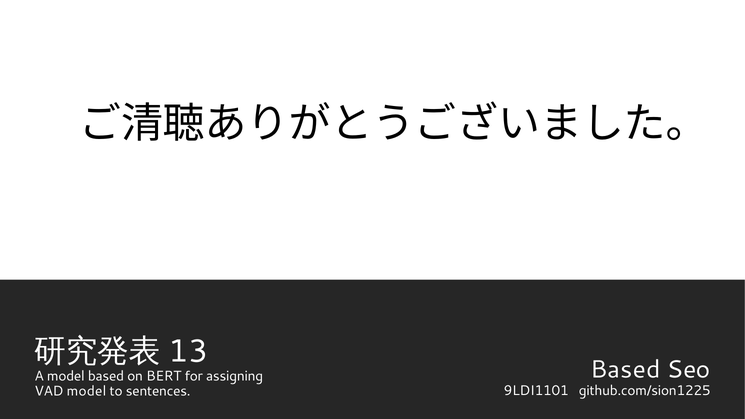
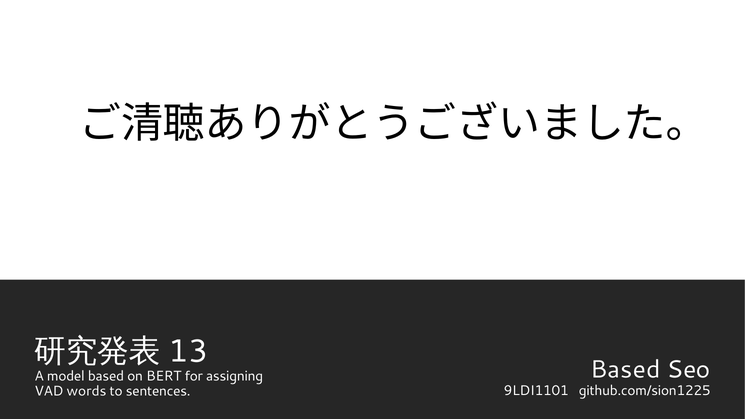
VAD model: model -> words (87, 391)
